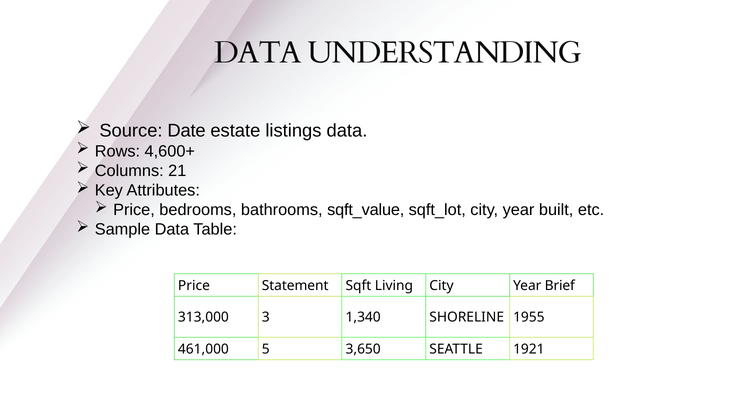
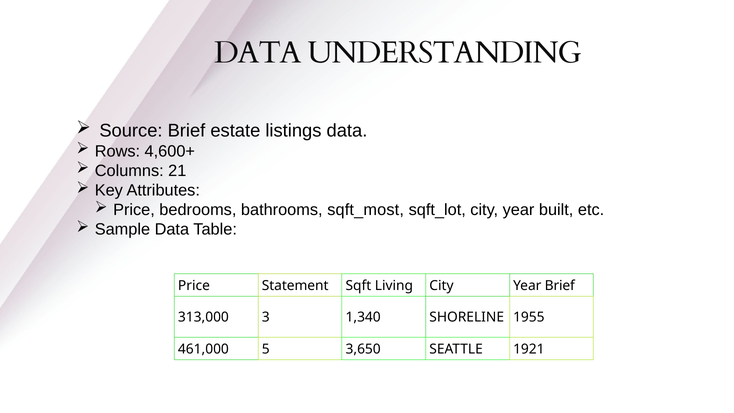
Source Date: Date -> Brief (186, 130)
sqft_value: sqft_value -> sqft_most (366, 210)
